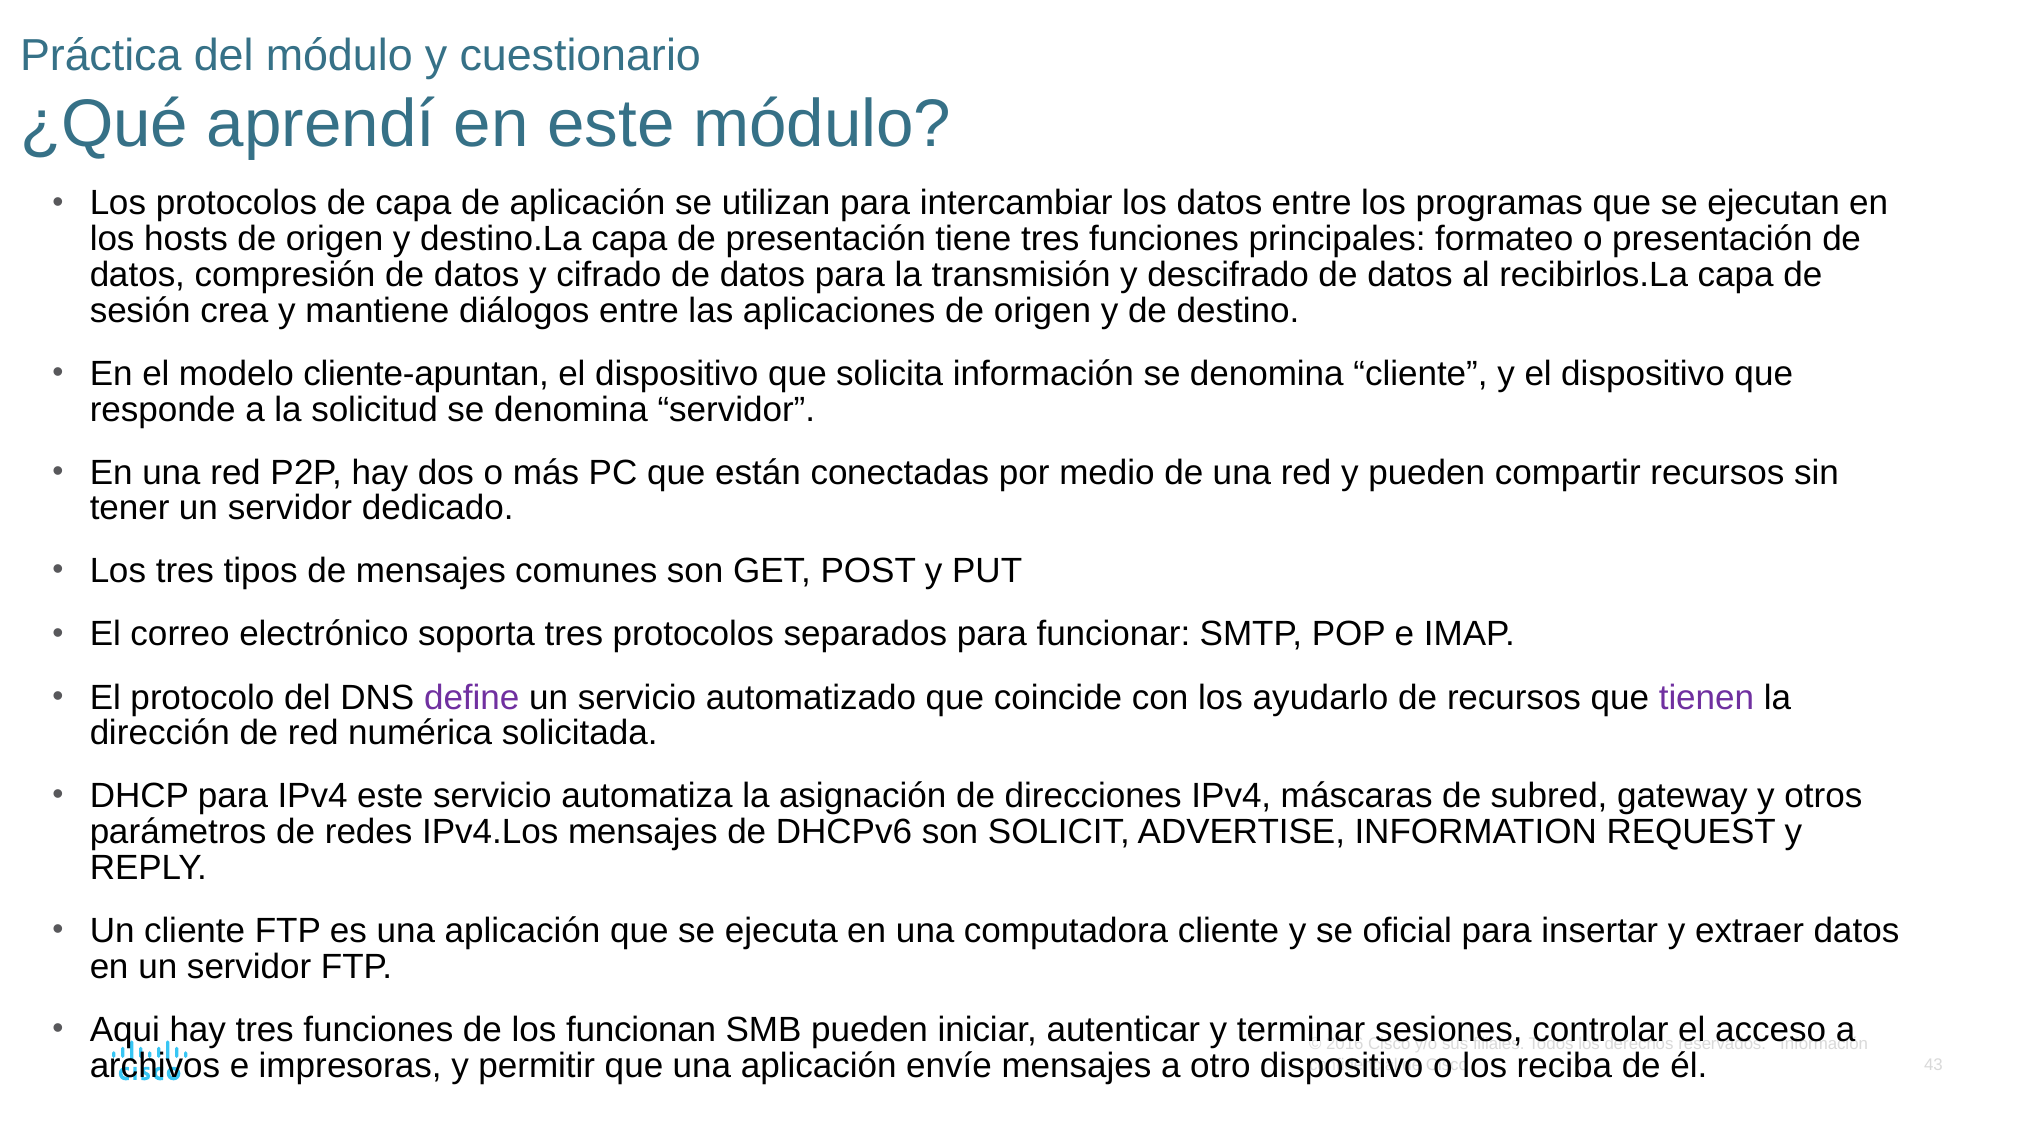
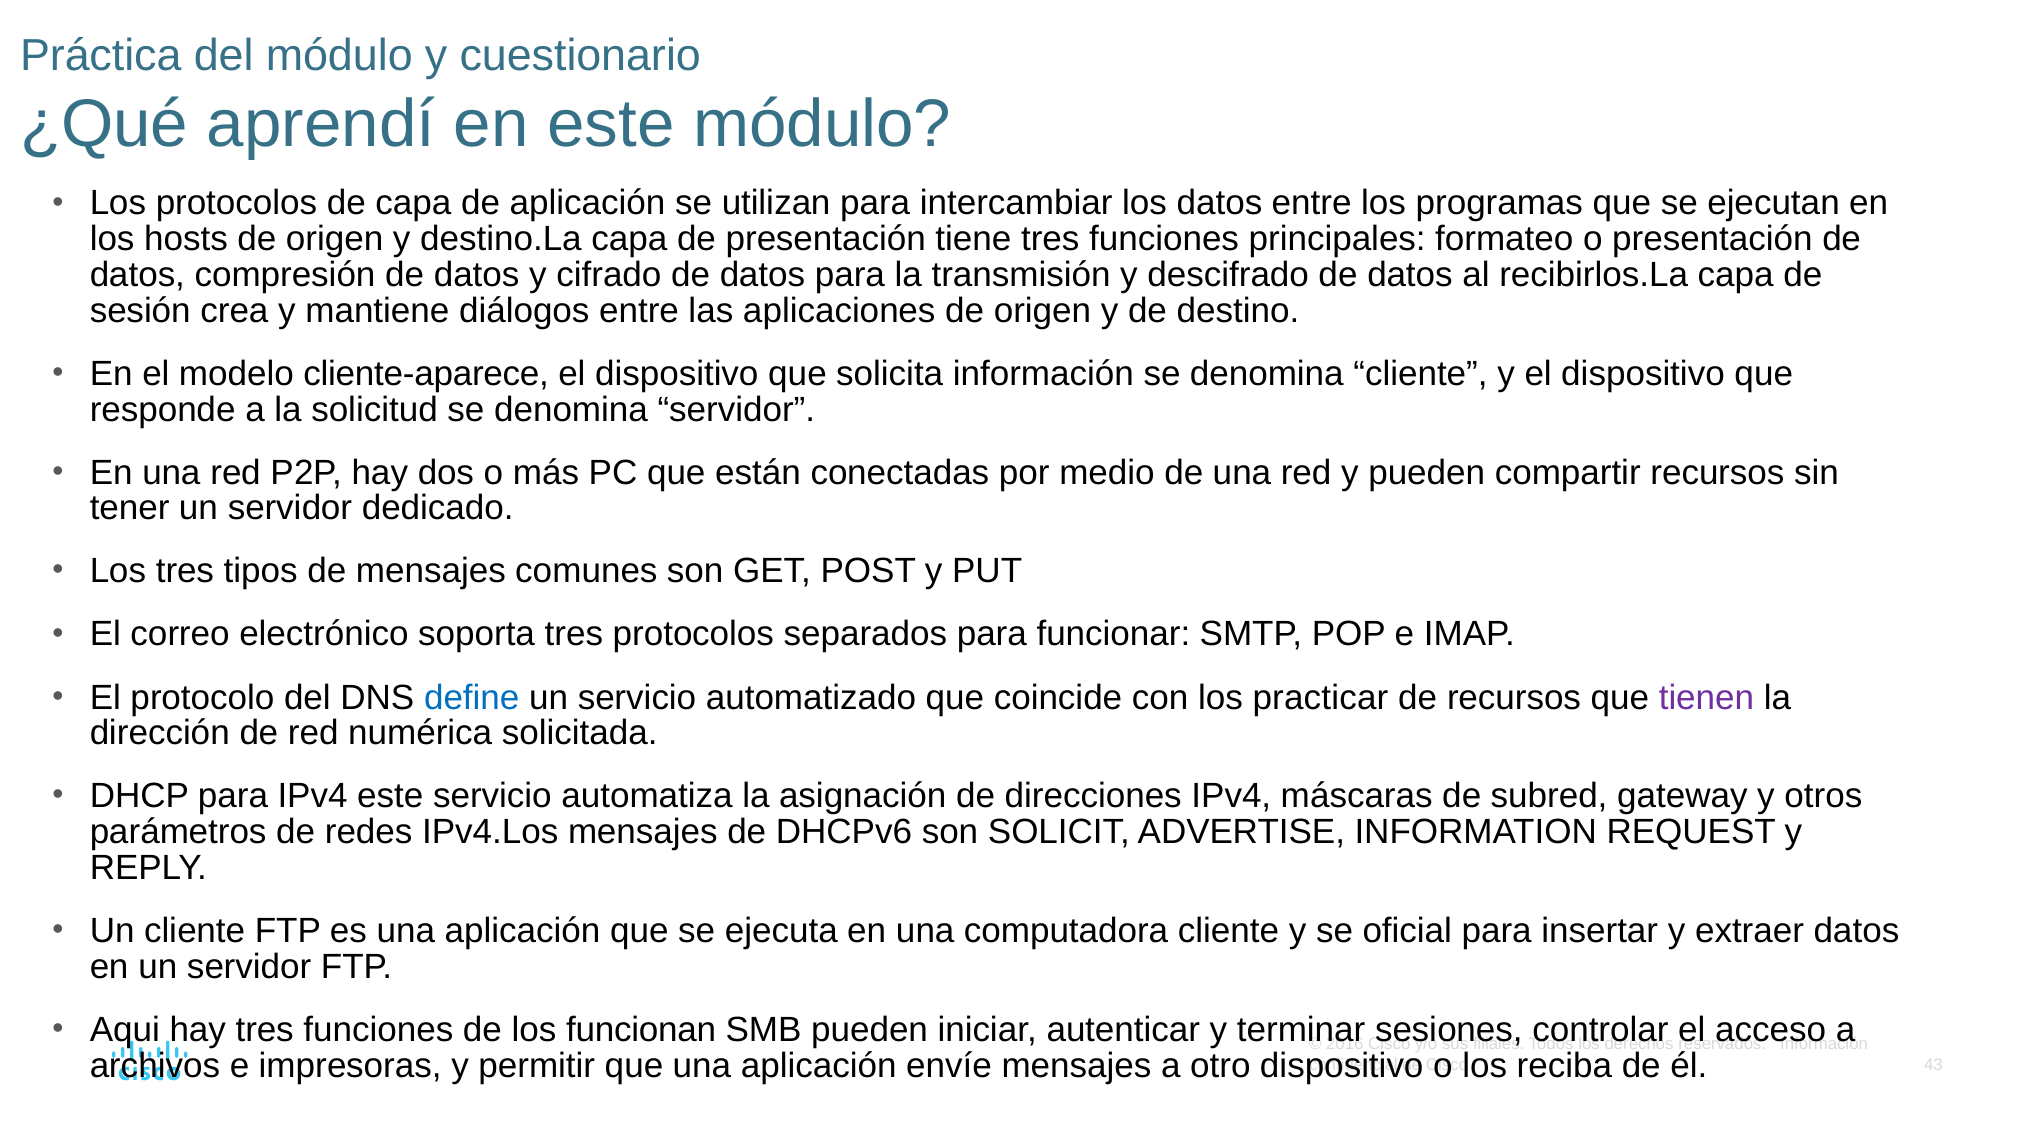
cliente-apuntan: cliente-apuntan -> cliente-aparece (426, 374)
define colour: purple -> blue (472, 698)
ayudarlo: ayudarlo -> practicar (1320, 698)
